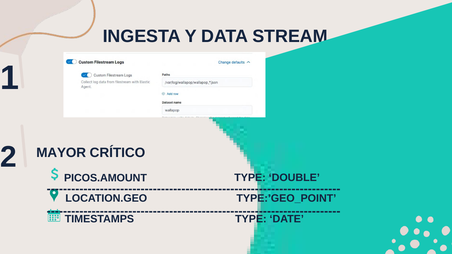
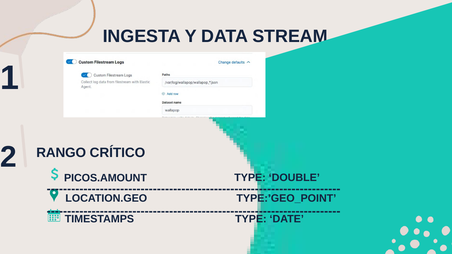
MAYOR: MAYOR -> RANGO (61, 153)
